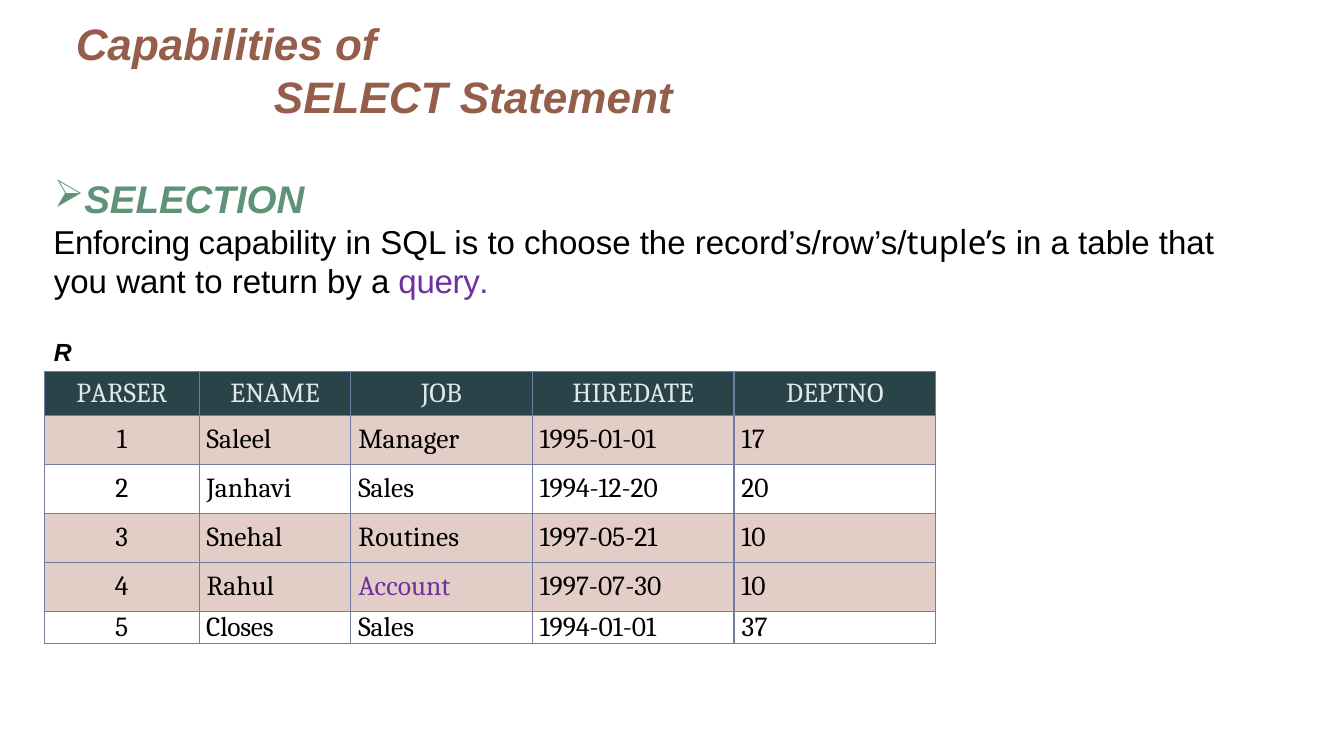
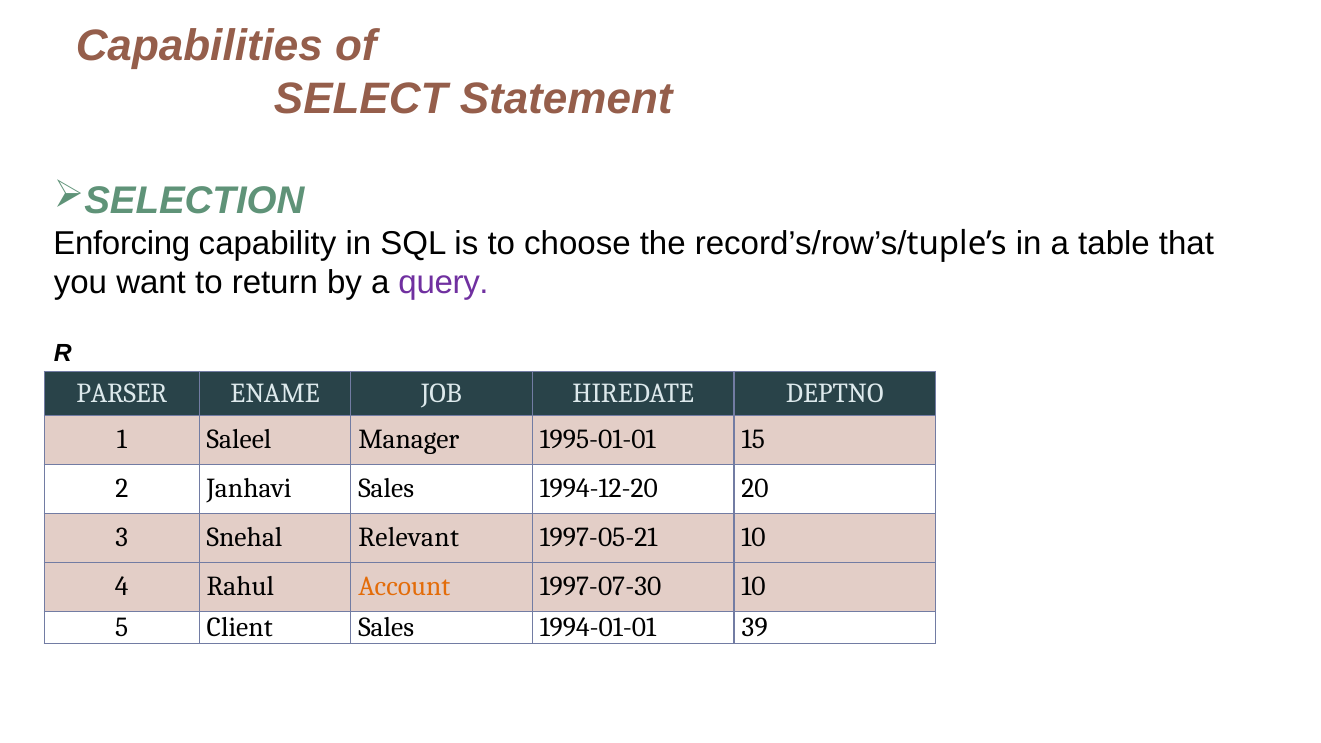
17: 17 -> 15 (753, 439)
Routines: Routines -> Relevant (409, 538)
Account colour: purple -> orange (404, 587)
Closes: Closes -> Client (240, 627)
37: 37 -> 39 (755, 627)
